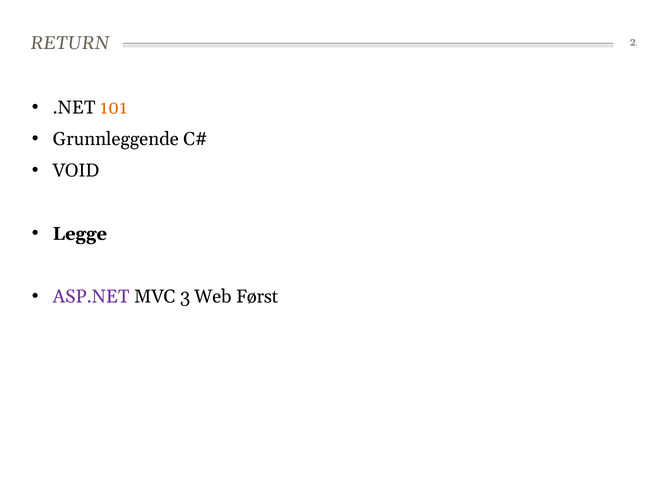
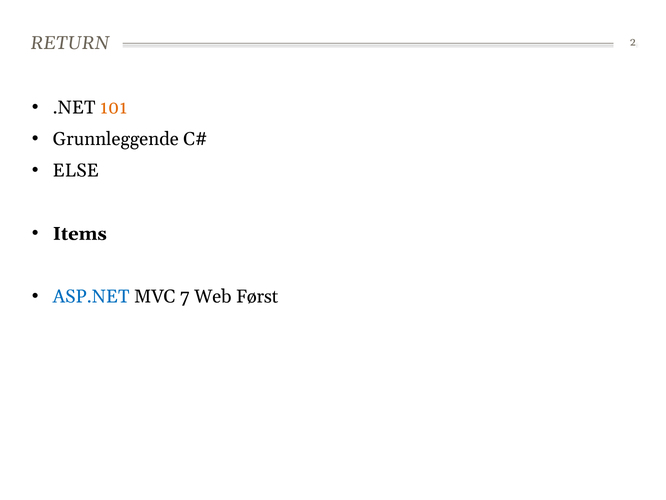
VOID: VOID -> ELSE (76, 171)
Legge: Legge -> Items (80, 234)
ASP.NET colour: purple -> blue (91, 296)
3: 3 -> 7 (185, 296)
